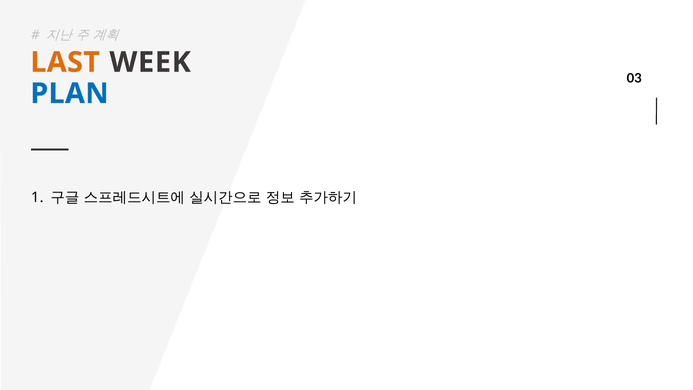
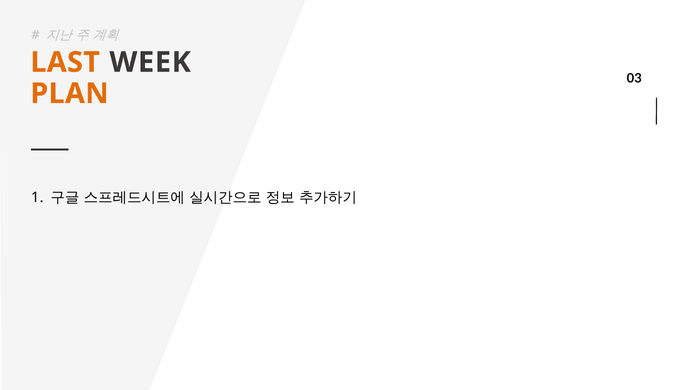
PLAN colour: blue -> orange (70, 93)
